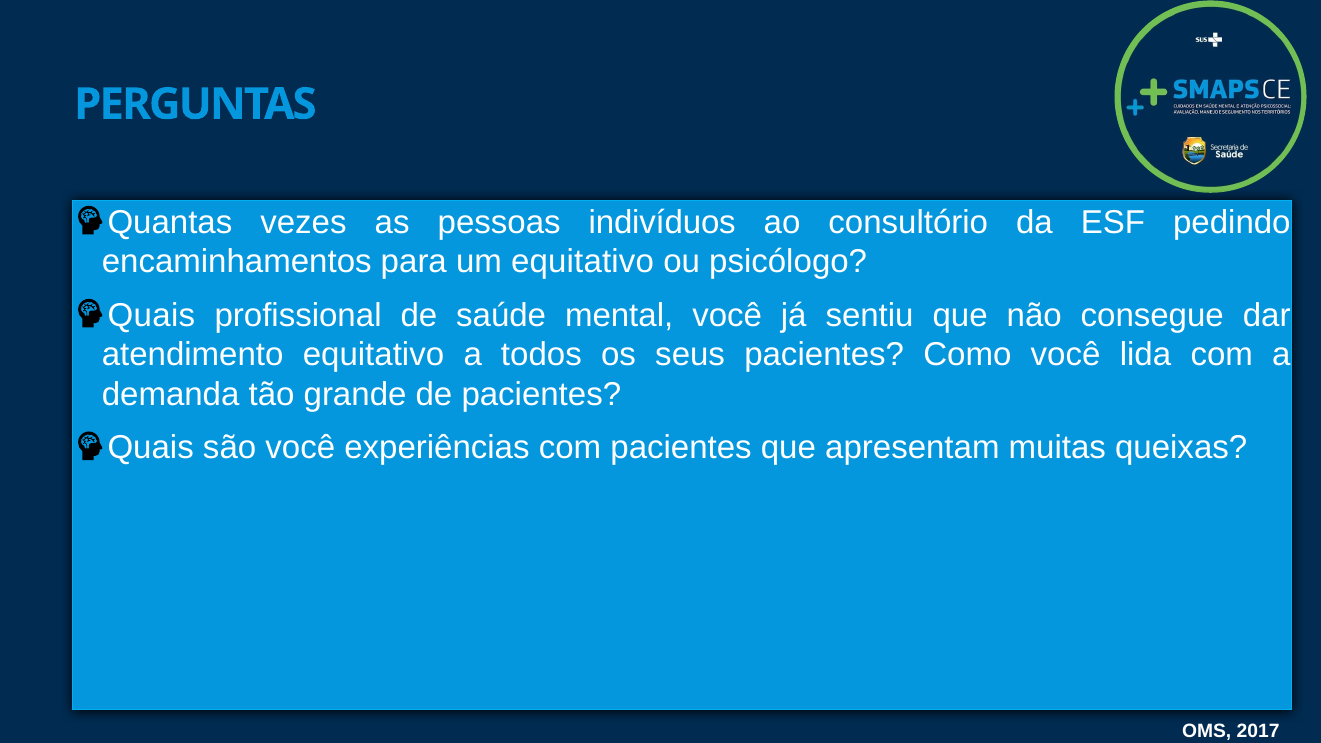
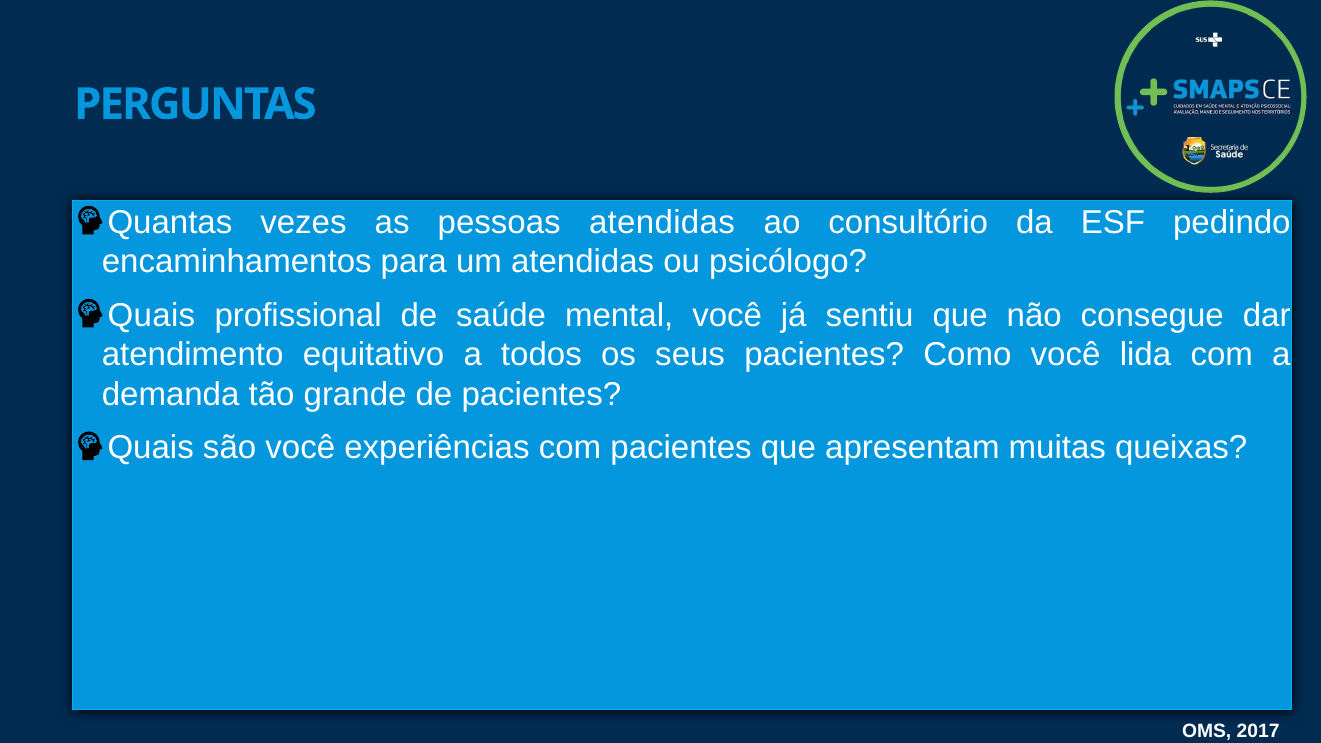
pessoas indivíduos: indivíduos -> atendidas (662, 222)
um equitativo: equitativo -> atendidas (583, 262)
